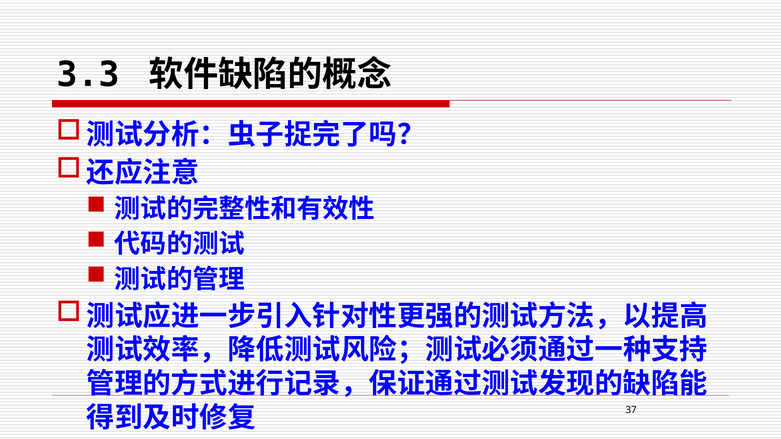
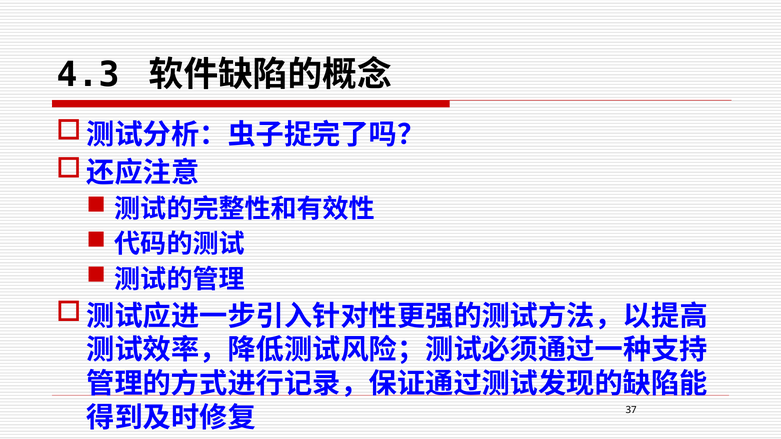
3.3: 3.3 -> 4.3 (88, 75)
